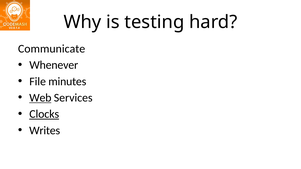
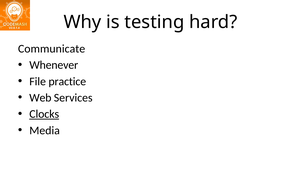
minutes: minutes -> practice (67, 82)
Web underline: present -> none (40, 98)
Writes: Writes -> Media (45, 131)
